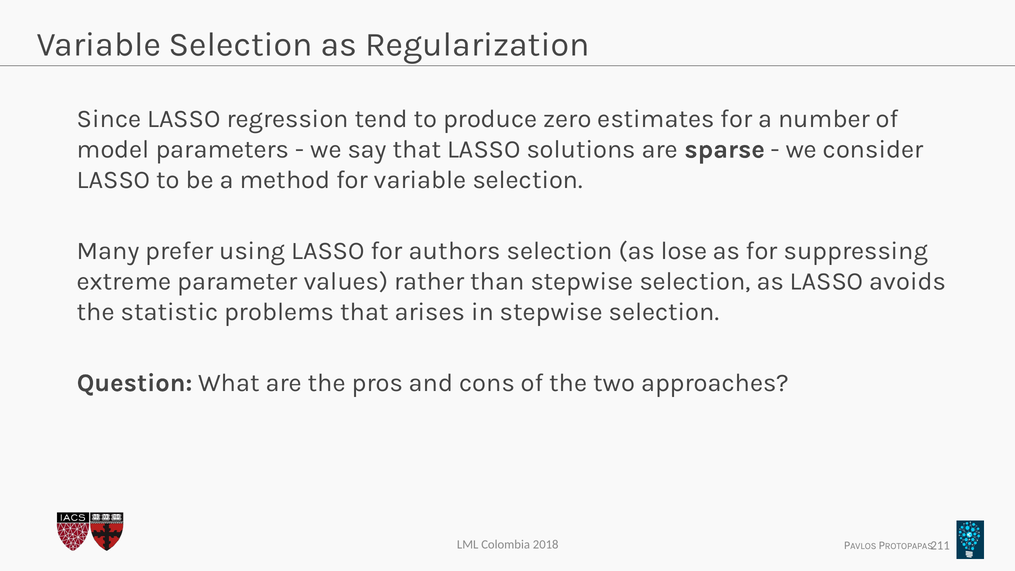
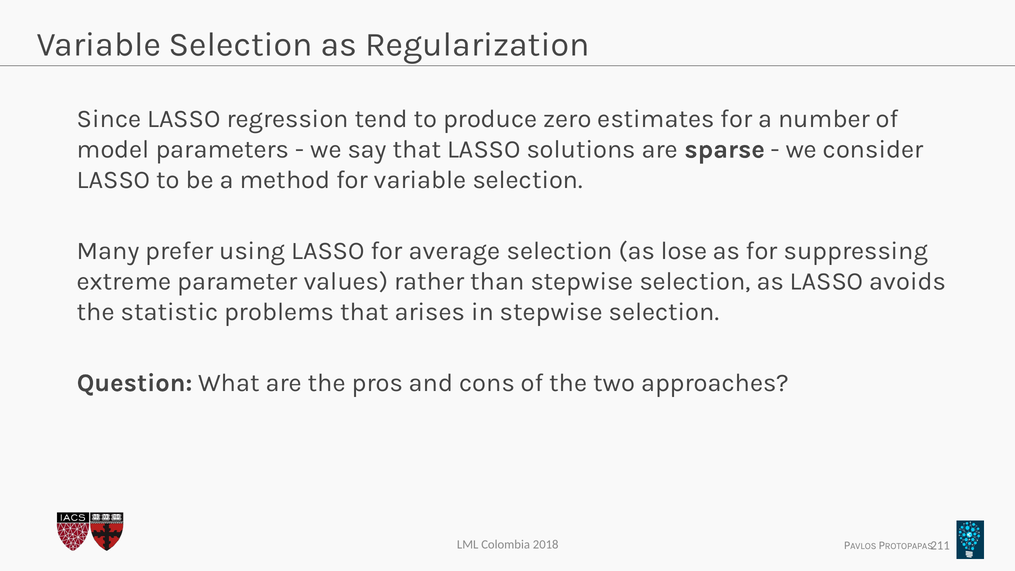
authors: authors -> average (455, 251)
